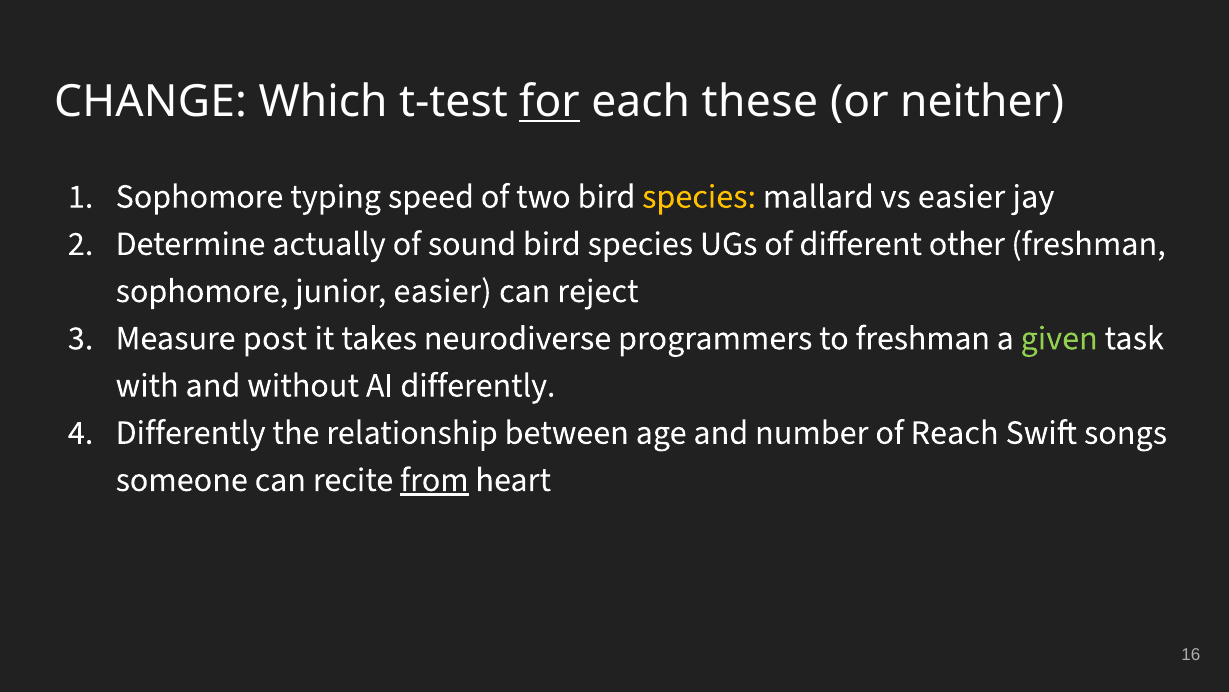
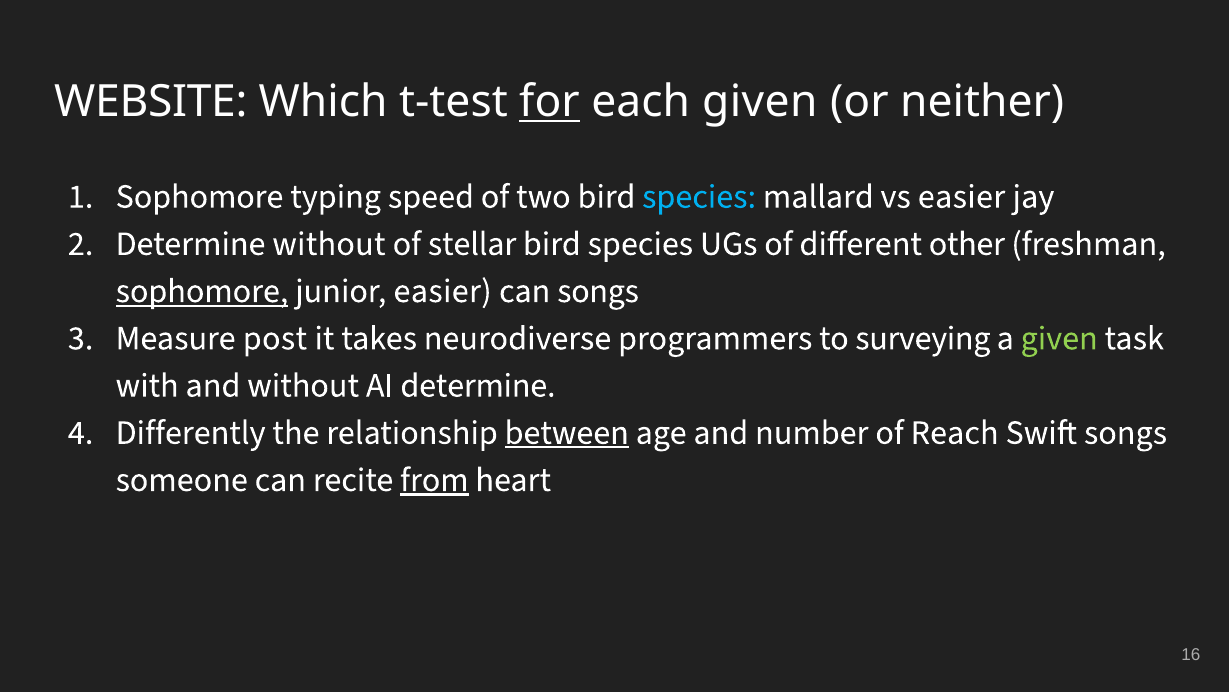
CHANGE: CHANGE -> WEBSITE (151, 102)
each these: these -> given (760, 102)
species colour: yellow -> light blue (699, 196)
Determine actually: actually -> without (329, 243)
sound: sound -> stellar (472, 243)
sophomore underline: none -> present (202, 291)
can reject: reject -> songs (598, 291)
to freshman: freshman -> surveying (923, 338)
AI differently: differently -> determine (478, 385)
between underline: none -> present (567, 432)
